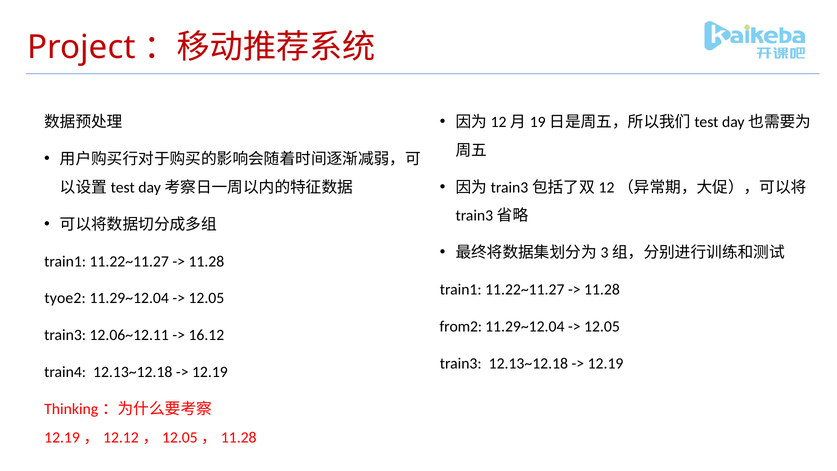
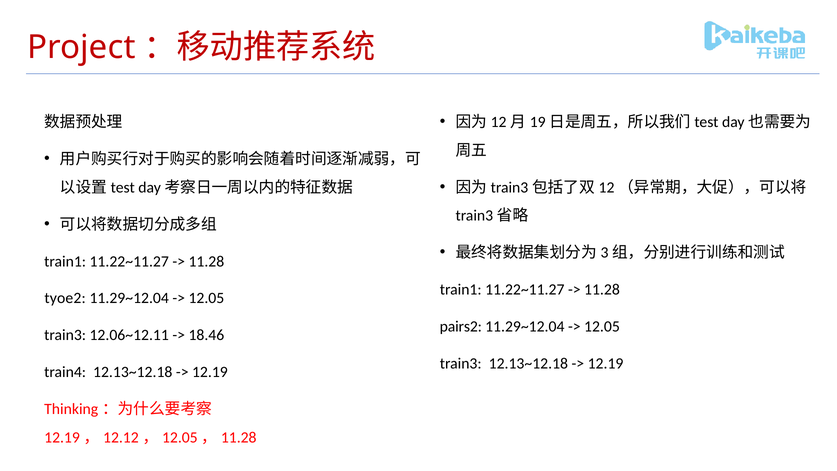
from2: from2 -> pairs2 (461, 326)
16.12: 16.12 -> 18.46 (206, 335)
